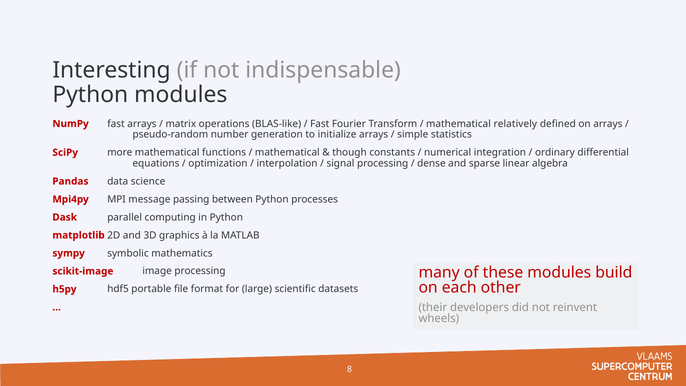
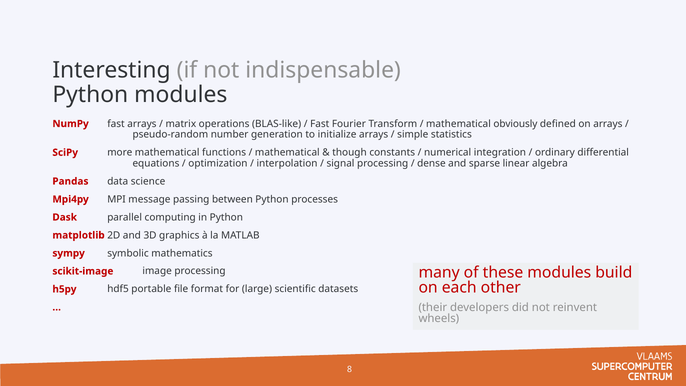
relatively: relatively -> obviously (515, 124)
